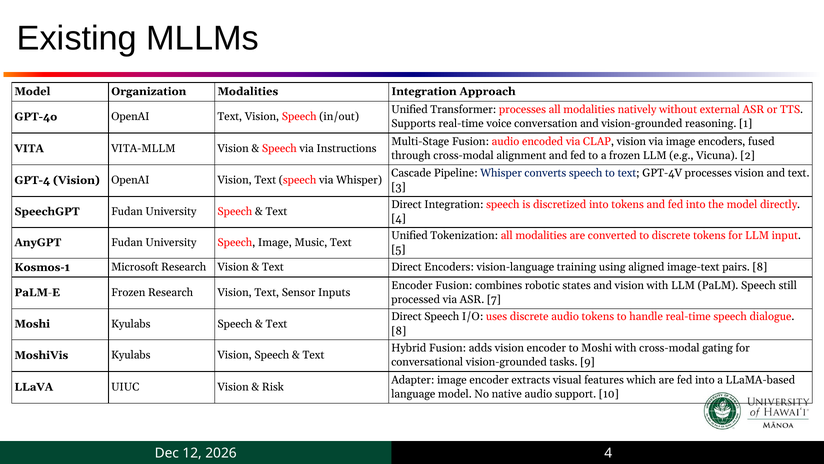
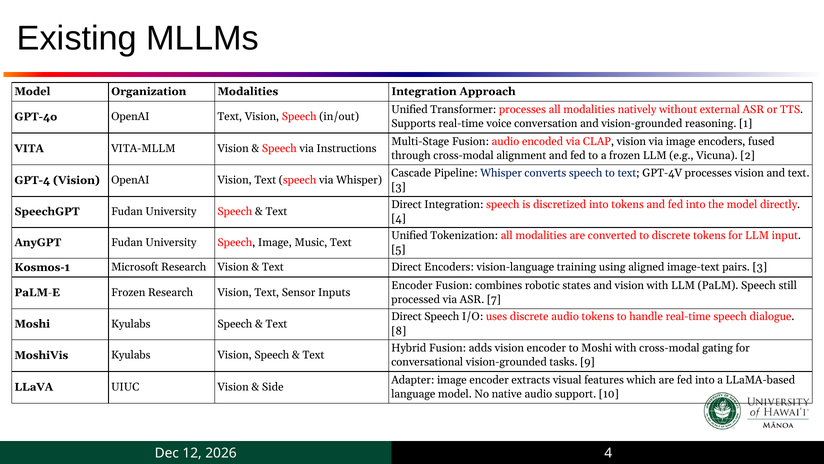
pairs 8: 8 -> 3 (760, 267)
Risk: Risk -> Side (273, 387)
